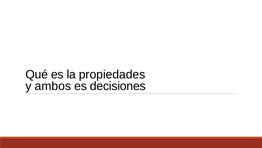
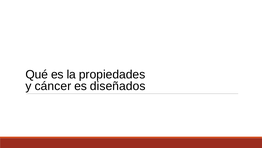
ambos: ambos -> cáncer (53, 86)
decisiones: decisiones -> diseñados (118, 86)
